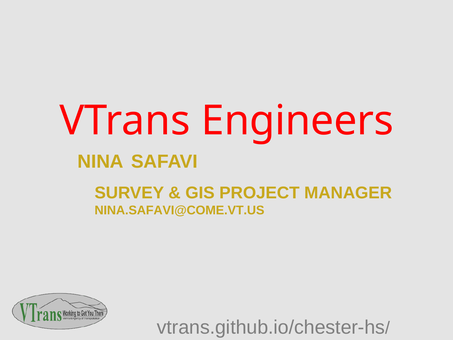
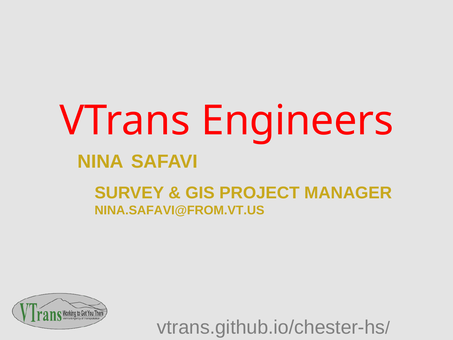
NINA.SAFAVI@COME.VT.US: NINA.SAFAVI@COME.VT.US -> NINA.SAFAVI@FROM.VT.US (179, 210)
